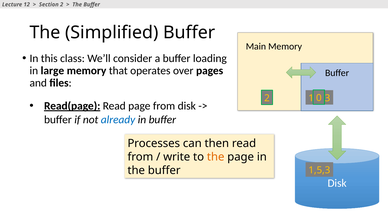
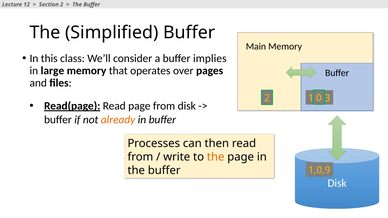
loading: loading -> implies (210, 58)
already colour: blue -> orange (118, 120)
1,5,3: 1,5,3 -> 1,0,9 (319, 170)
